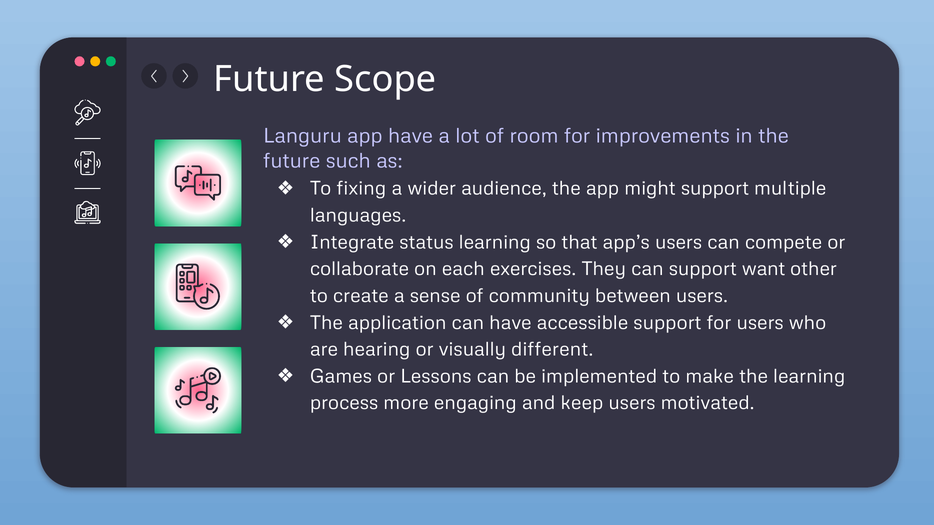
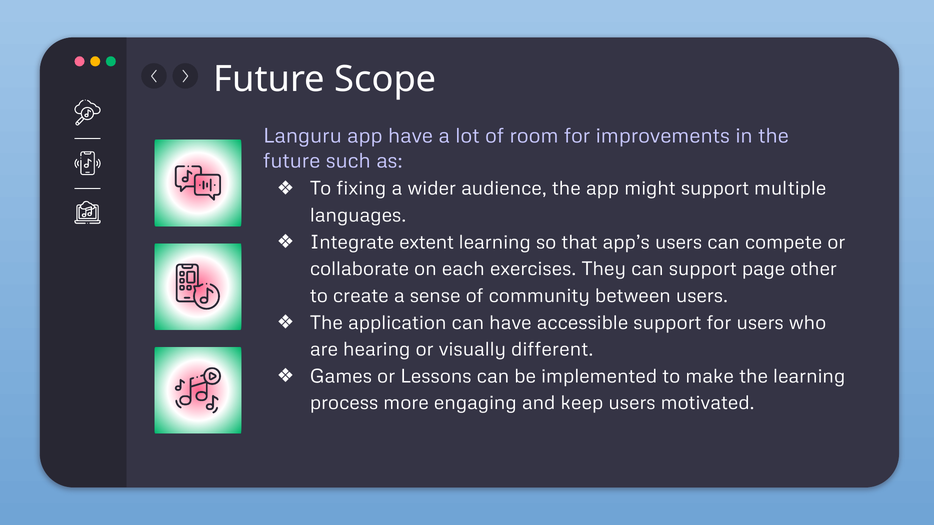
status: status -> extent (427, 242)
want: want -> page (764, 269)
